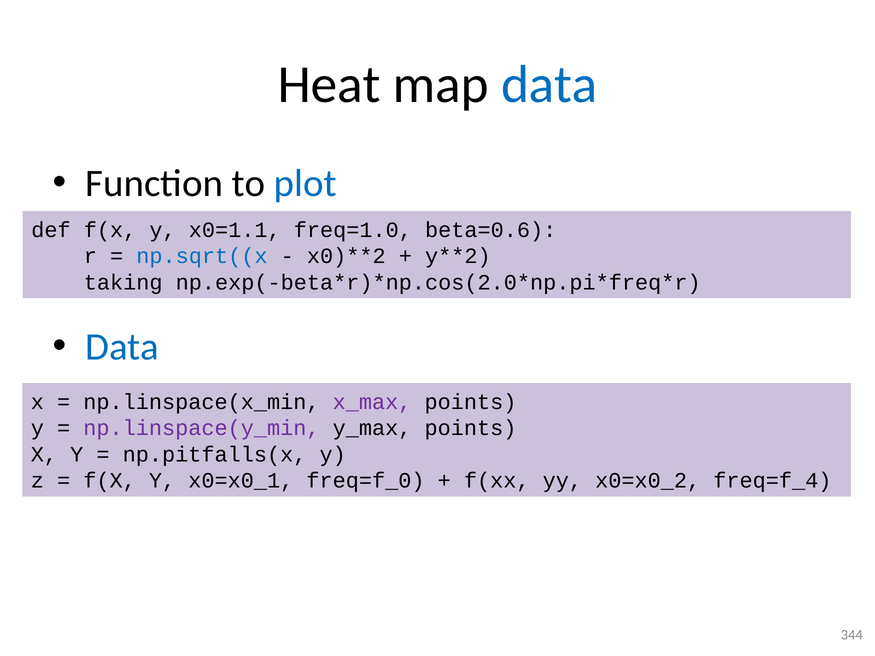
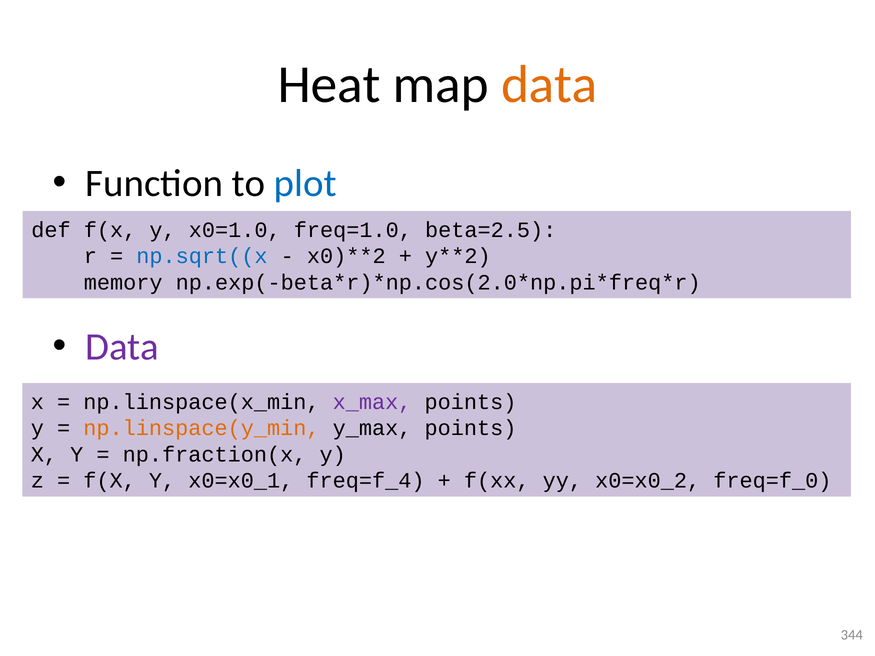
data colour: blue -> orange (549, 85)
x0=1.1: x0=1.1 -> x0=1.0 (235, 230)
beta=0.6: beta=0.6 -> beta=2.5 (491, 230)
taking: taking -> memory (123, 282)
Data colour: blue -> purple (122, 347)
np.linspace(y_min colour: purple -> orange (201, 428)
np.pitfalls(x: np.pitfalls(x -> np.fraction(x (215, 455)
freq=f_0: freq=f_0 -> freq=f_4 (366, 481)
freq=f_4: freq=f_4 -> freq=f_0 (772, 481)
